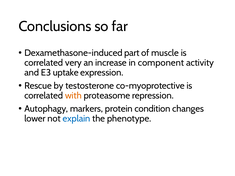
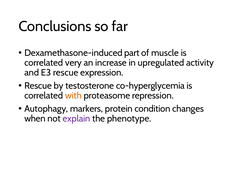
component: component -> upregulated (161, 63)
E3 uptake: uptake -> rescue (66, 73)
co-myoprotective: co-myoprotective -> co-hyperglycemia (150, 86)
lower: lower -> when (35, 119)
explain colour: blue -> purple (76, 119)
